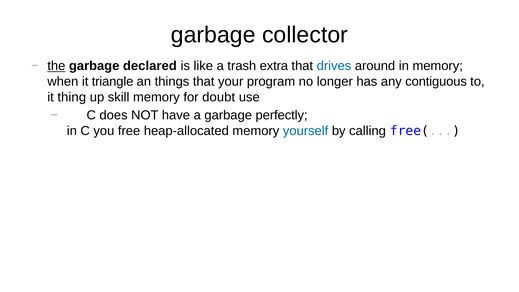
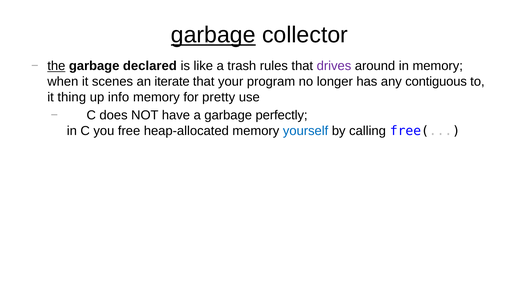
garbage underline: none -> present (213, 35)
extra: extra -> rules (274, 66)
drives colour: blue -> purple (334, 66)
triangle: triangle -> scenes (113, 82)
things: things -> iterate (172, 82)
skill: skill -> info (119, 97)
doubt: doubt -> pretty (219, 97)
